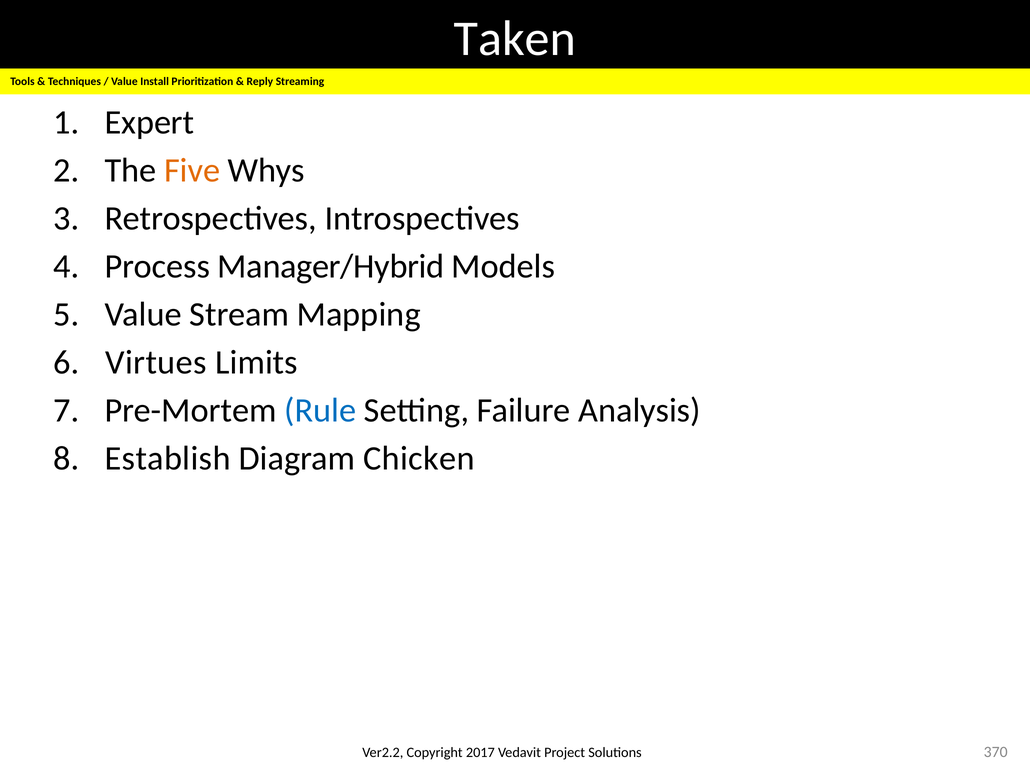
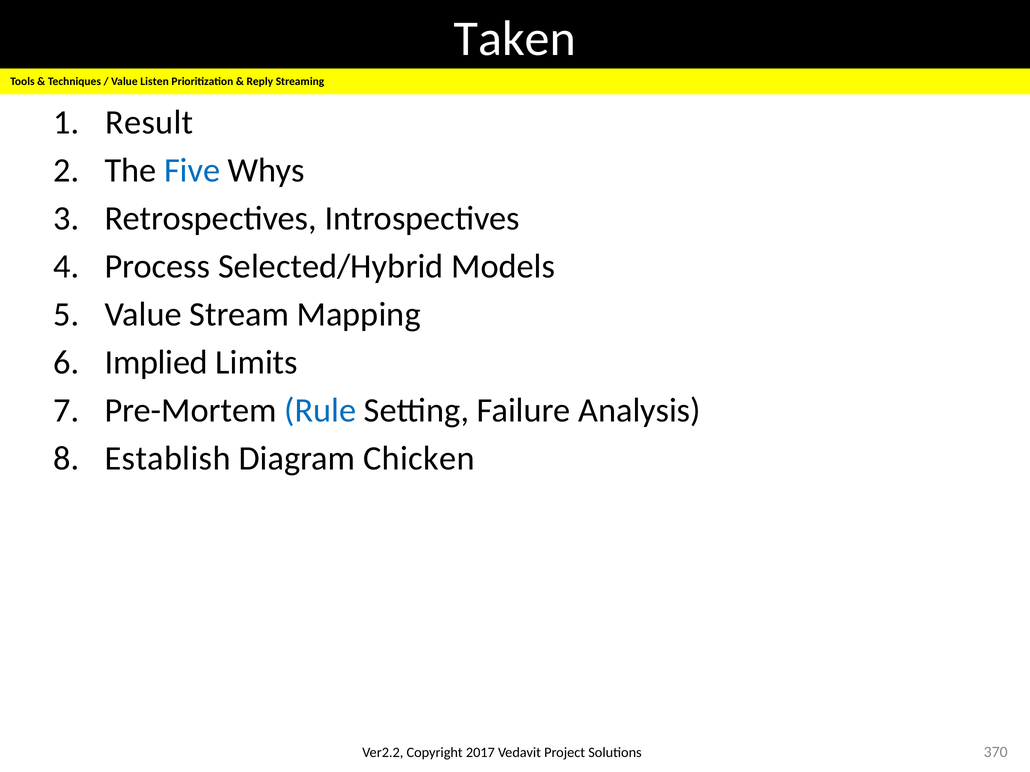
Install: Install -> Listen (155, 81)
Expert: Expert -> Result (149, 123)
Five colour: orange -> blue (192, 171)
Manager/Hybrid: Manager/Hybrid -> Selected/Hybrid (331, 267)
Virtues: Virtues -> Implied (156, 363)
